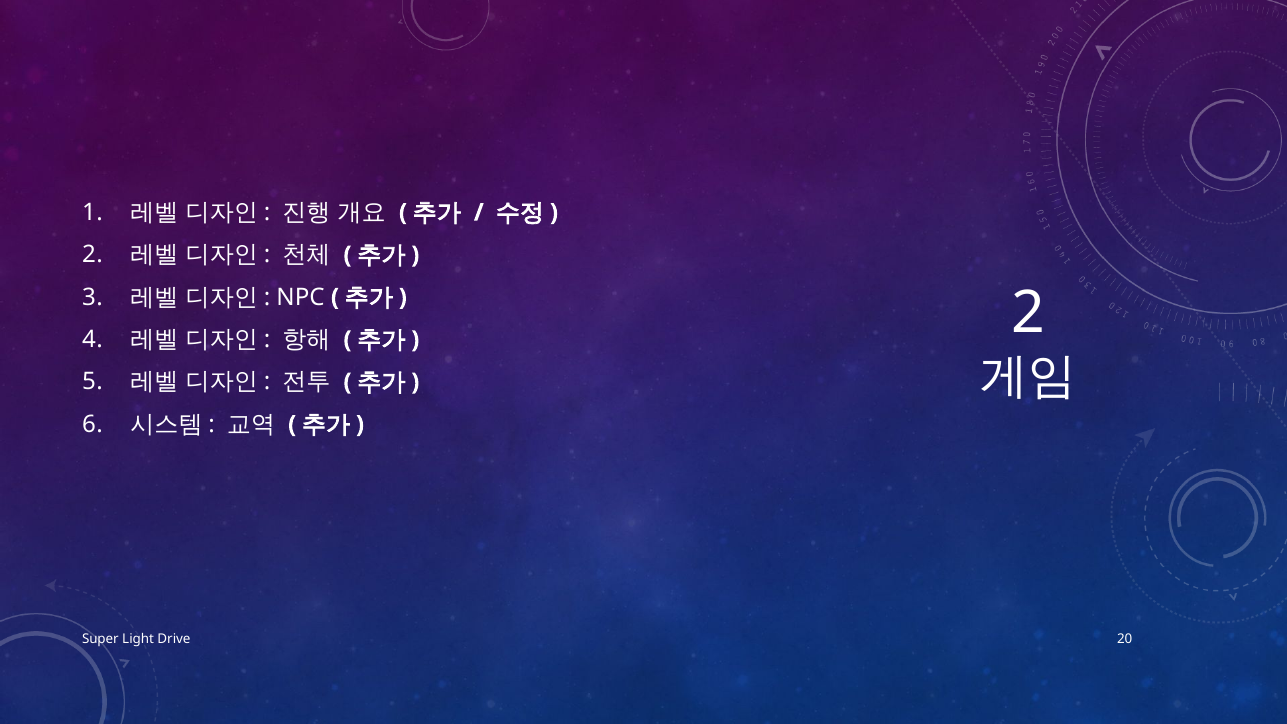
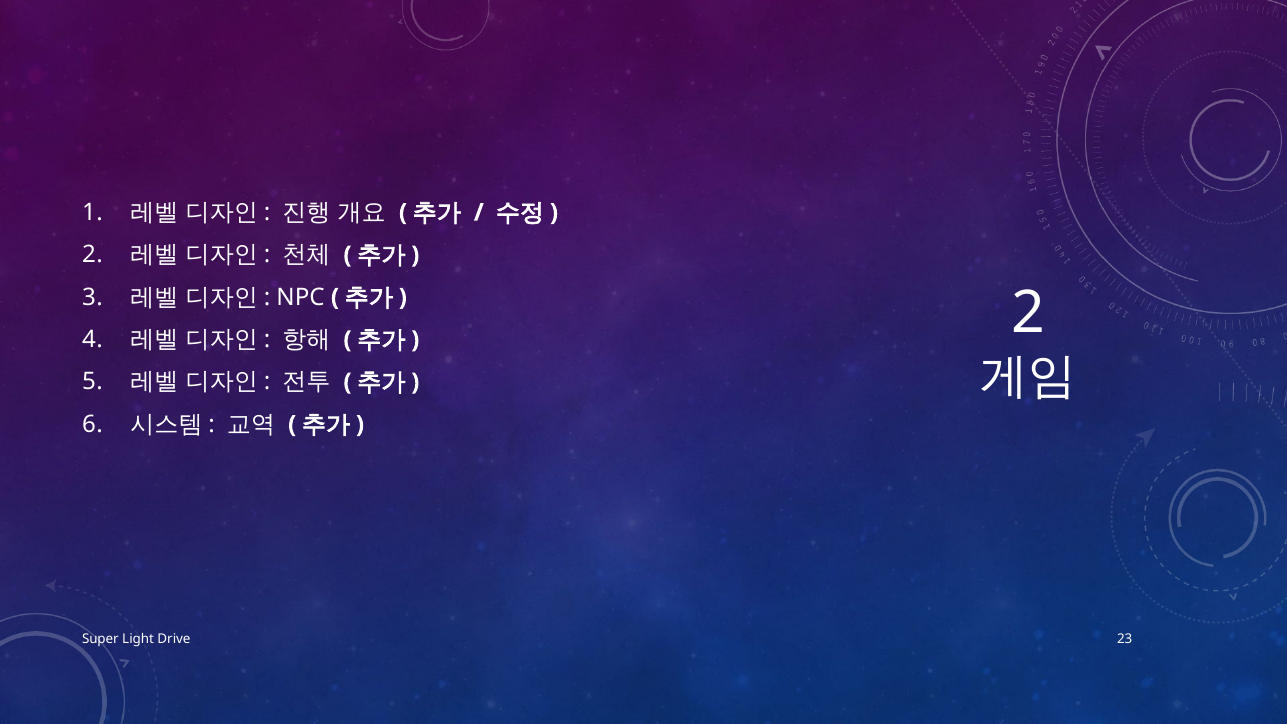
20: 20 -> 23 (1125, 640)
